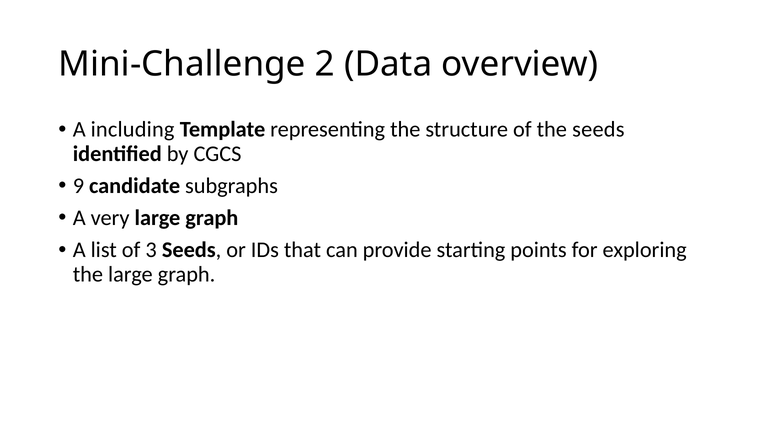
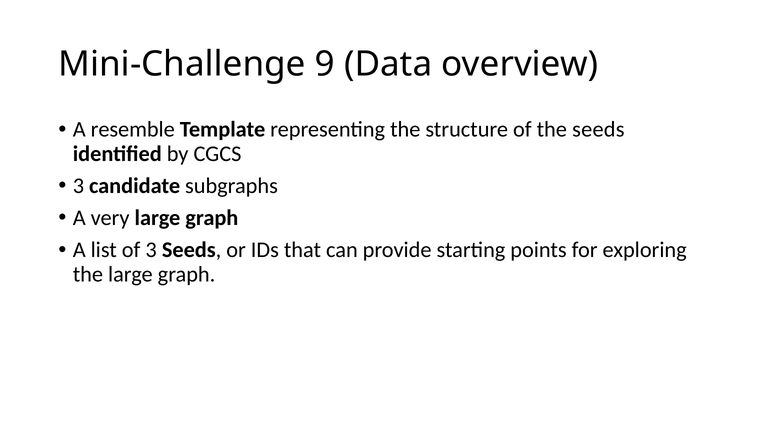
2: 2 -> 9 (325, 64)
including: including -> resemble (133, 130)
9: 9 -> 3 (78, 186)
